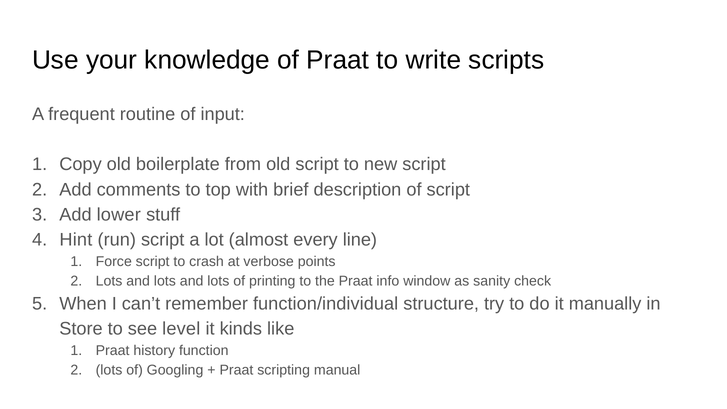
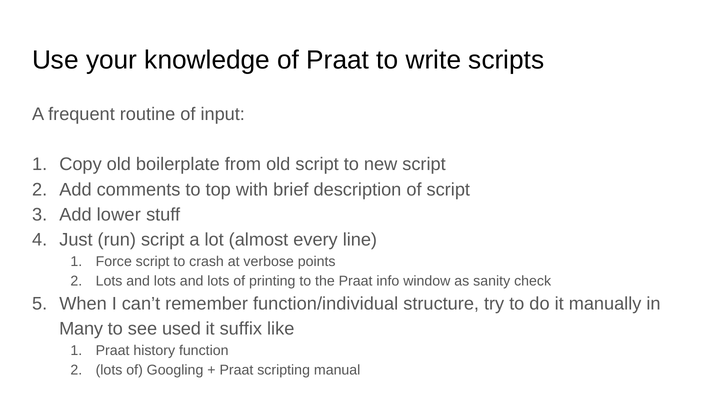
Hint: Hint -> Just (76, 240)
Store: Store -> Many (81, 329)
level: level -> used (181, 329)
kinds: kinds -> suffix (241, 329)
